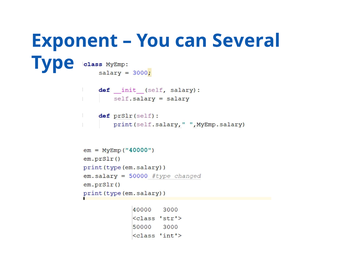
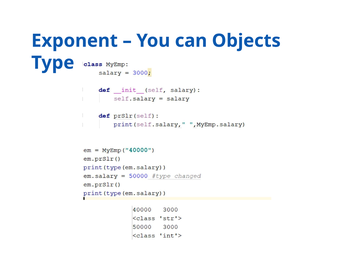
Several: Several -> Objects (246, 41)
